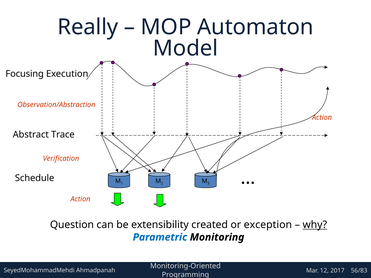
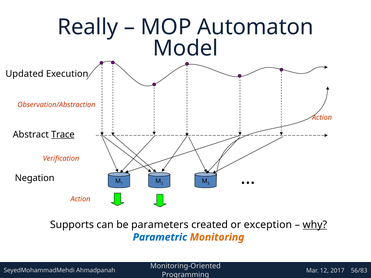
Focusing: Focusing -> Updated (25, 74)
Trace underline: none -> present (63, 135)
Schedule: Schedule -> Negation (35, 178)
Question: Question -> Supports (72, 225)
extensibility: extensibility -> parameters (160, 225)
Monitoring colour: black -> orange (217, 237)
